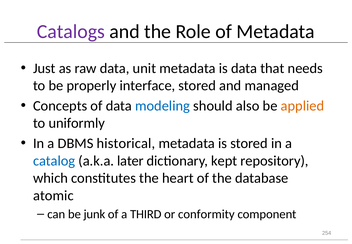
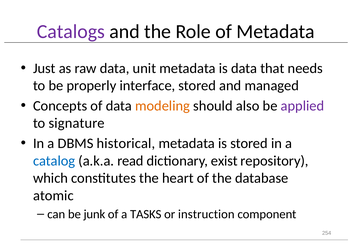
modeling colour: blue -> orange (163, 106)
applied colour: orange -> purple (302, 106)
uniformly: uniformly -> signature (77, 123)
later: later -> read (130, 161)
kept: kept -> exist (224, 161)
THIRD: THIRD -> TASKS (146, 214)
conformity: conformity -> instruction (206, 214)
